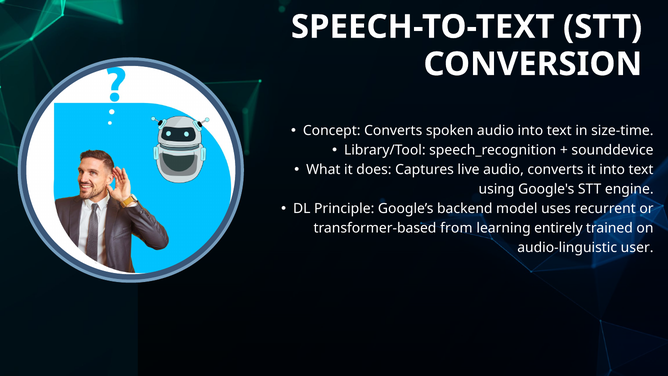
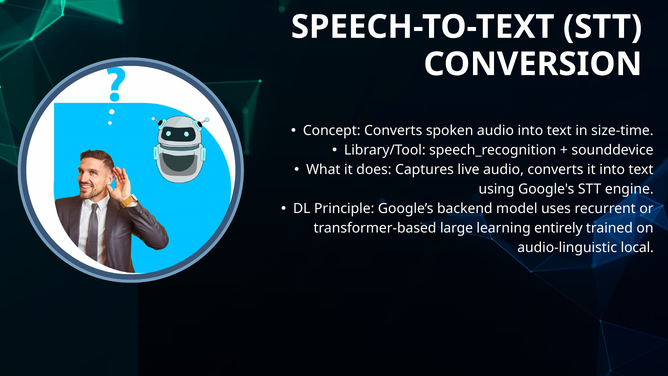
from: from -> large (457, 228)
user: user -> local (637, 248)
